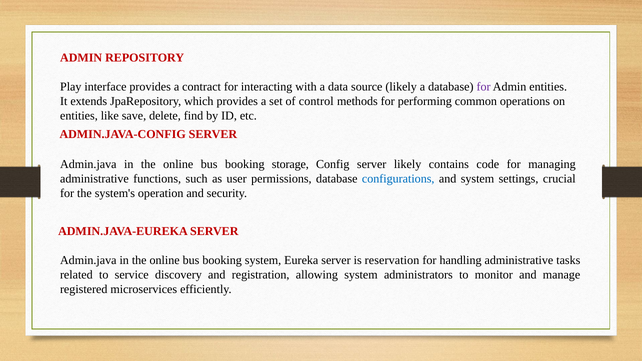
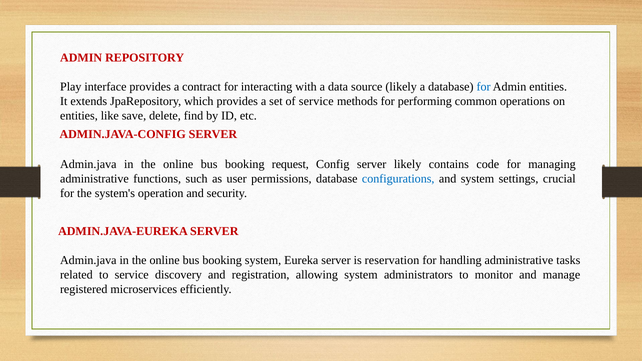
for colour: purple -> blue (484, 87)
of control: control -> service (316, 101)
storage: storage -> request (290, 164)
